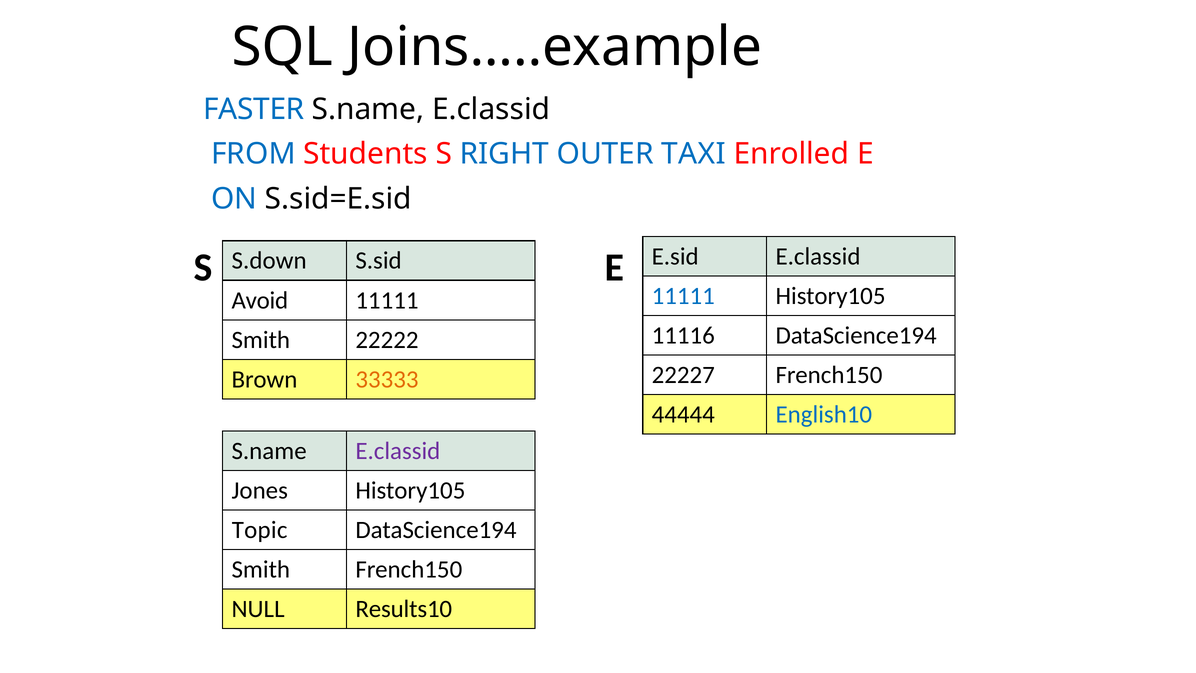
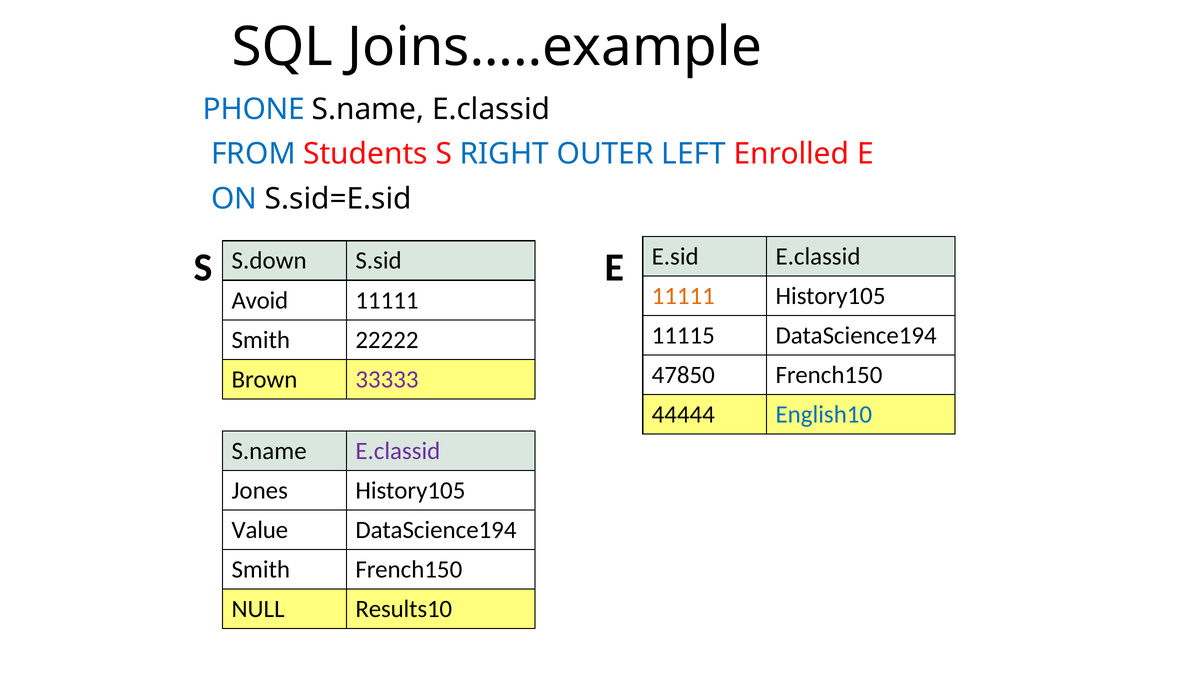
FASTER: FASTER -> PHONE (254, 109)
TAXI: TAXI -> LEFT (694, 154)
11111 colour: blue -> orange (683, 296)
11116: 11116 -> 11115 (683, 335)
22227: 22227 -> 47850 (683, 375)
33333 colour: orange -> purple (387, 379)
Topic: Topic -> Value (260, 530)
